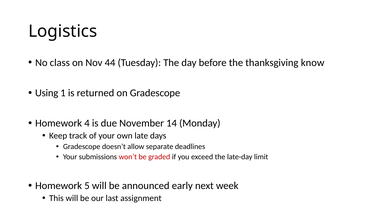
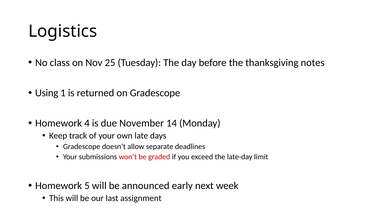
44: 44 -> 25 (110, 63)
know: know -> notes (313, 63)
